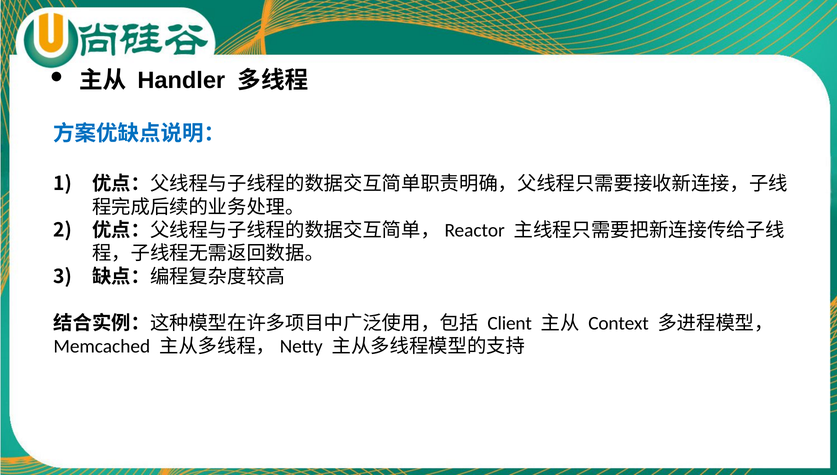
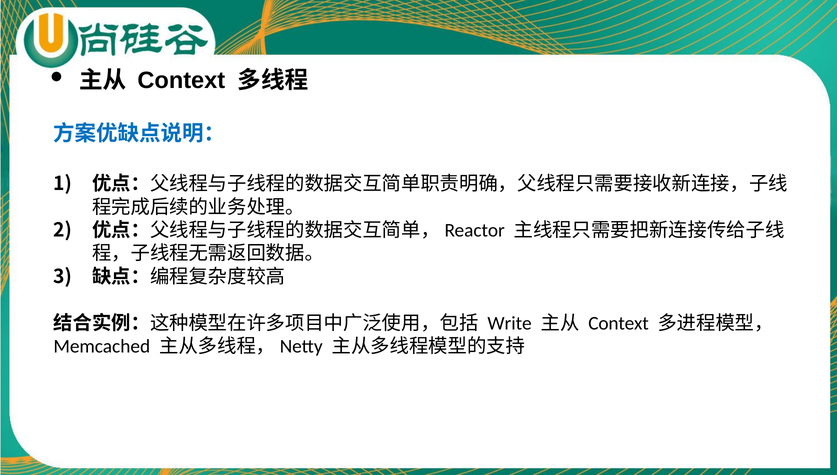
Handler: Handler -> Context (181, 80)
Client: Client -> Write (510, 323)
